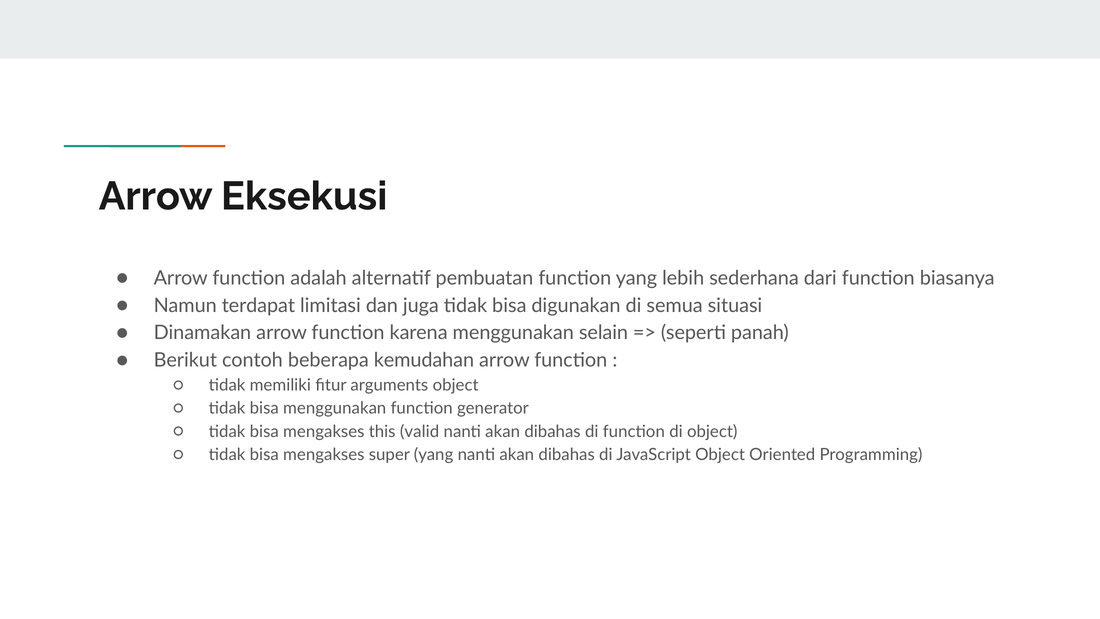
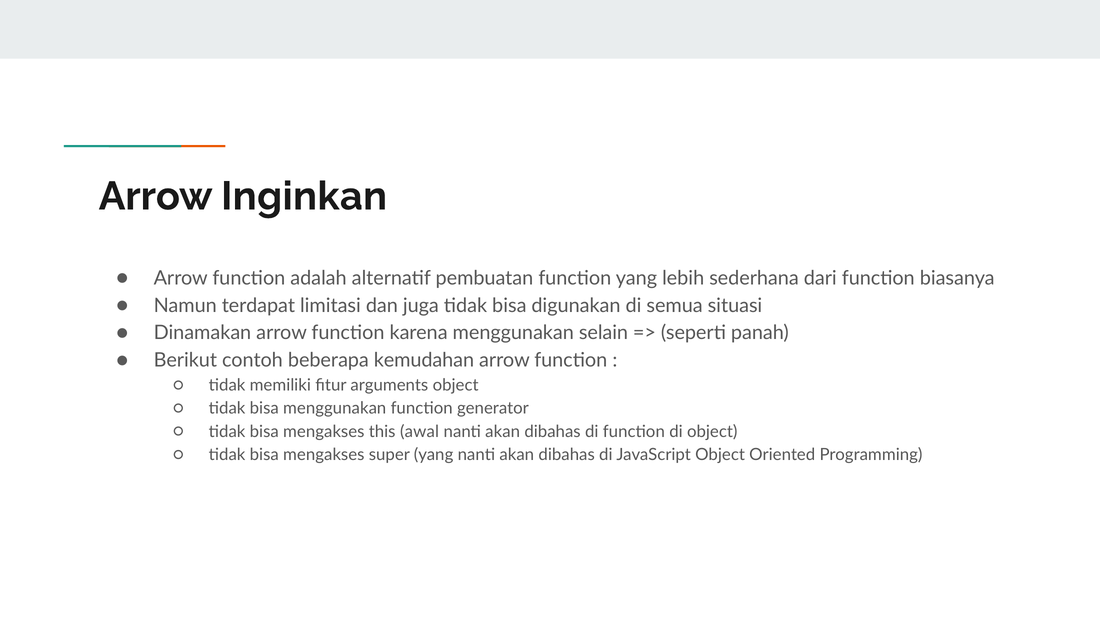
Eksekusi: Eksekusi -> Inginkan (304, 196)
valid: valid -> awal (420, 431)
